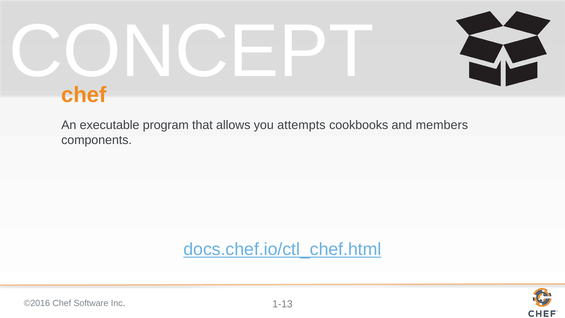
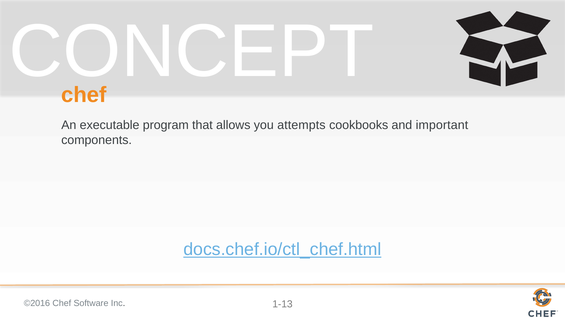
members: members -> important (442, 125)
